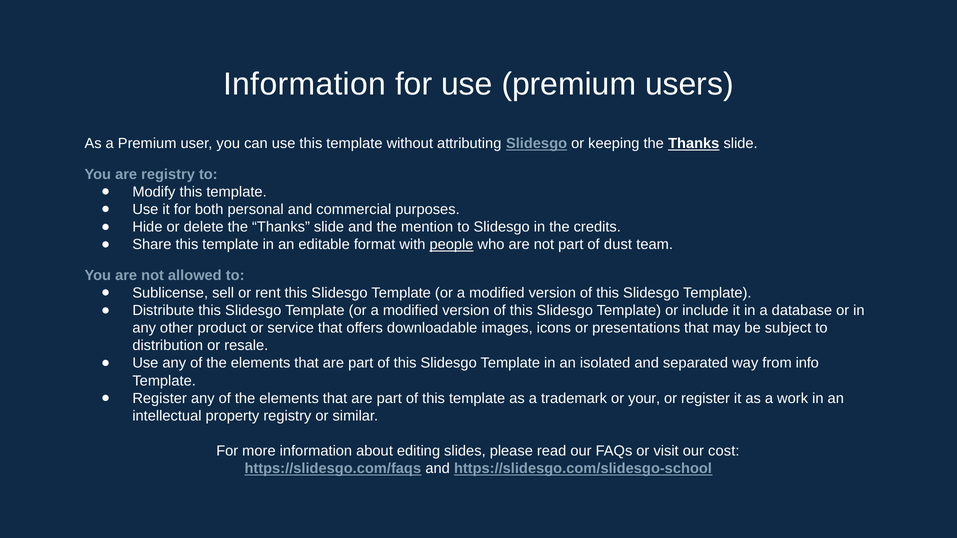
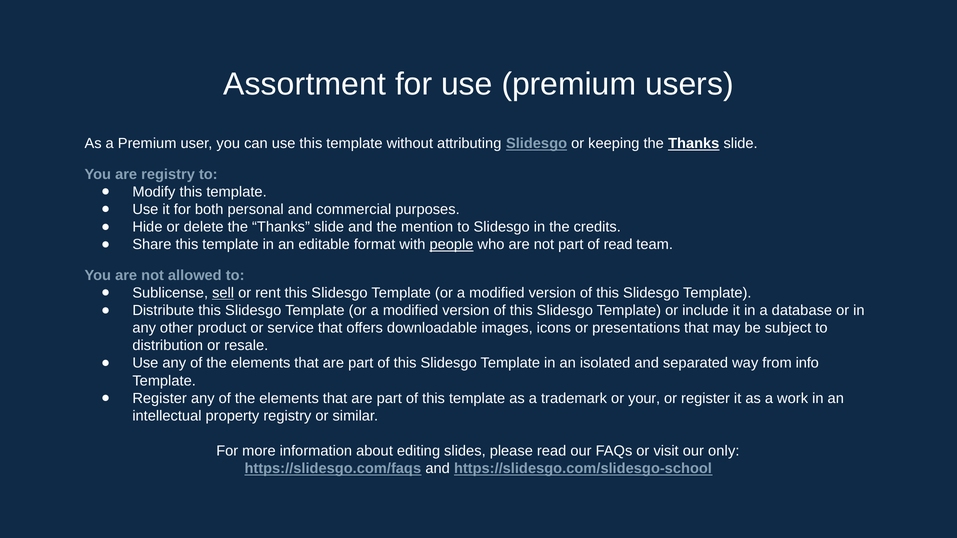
Information: Information -> Assortment (305, 84)
of dust: dust -> read (618, 245)
sell underline: none -> present (223, 293)
cost: cost -> only (724, 451)
